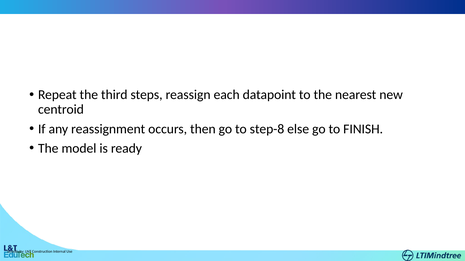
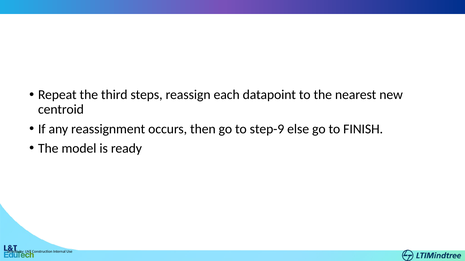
step-8: step-8 -> step-9 (267, 129)
